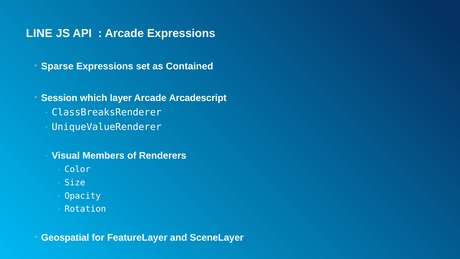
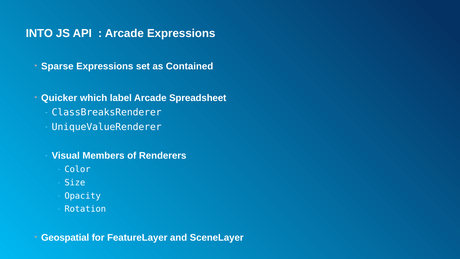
LINE: LINE -> INTO (39, 33)
Session: Session -> Quicker (59, 98)
layer: layer -> label (121, 98)
Arcadescript: Arcadescript -> Spreadsheet (198, 98)
